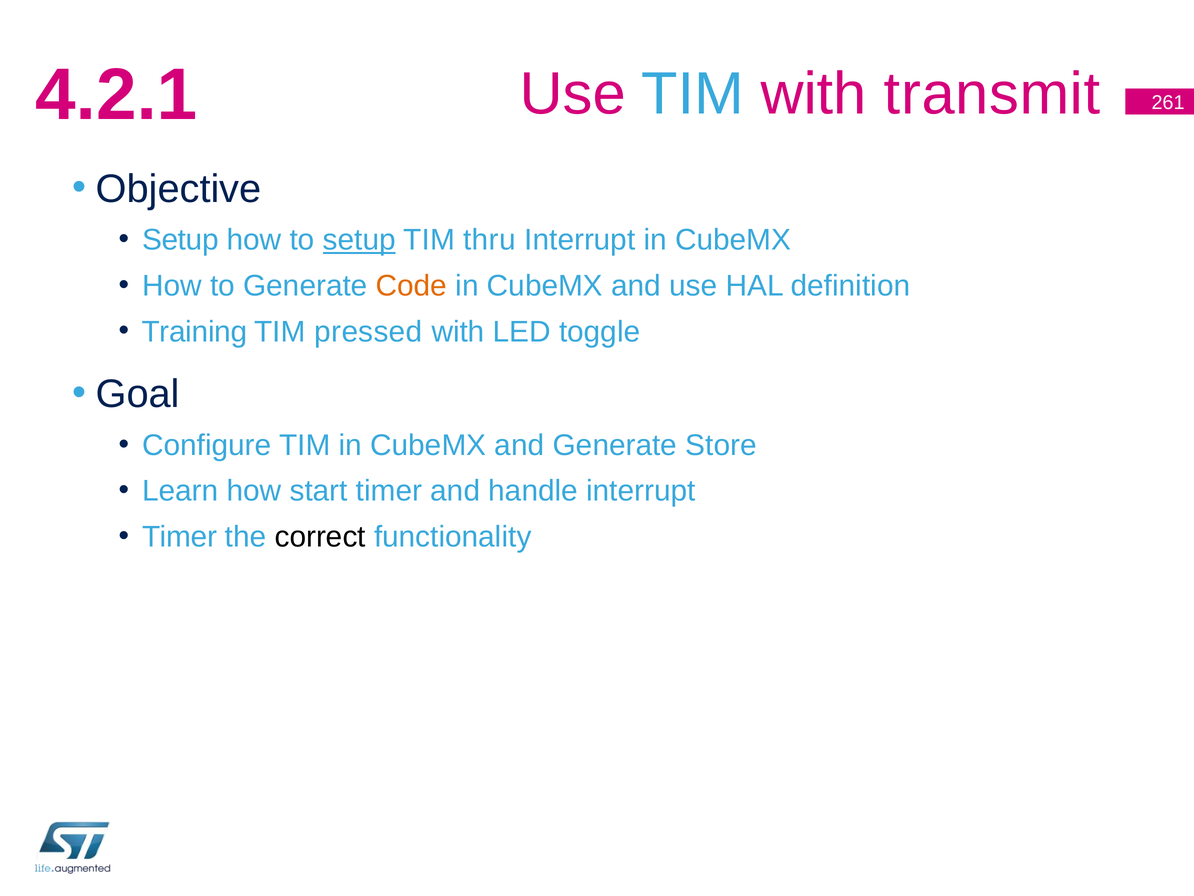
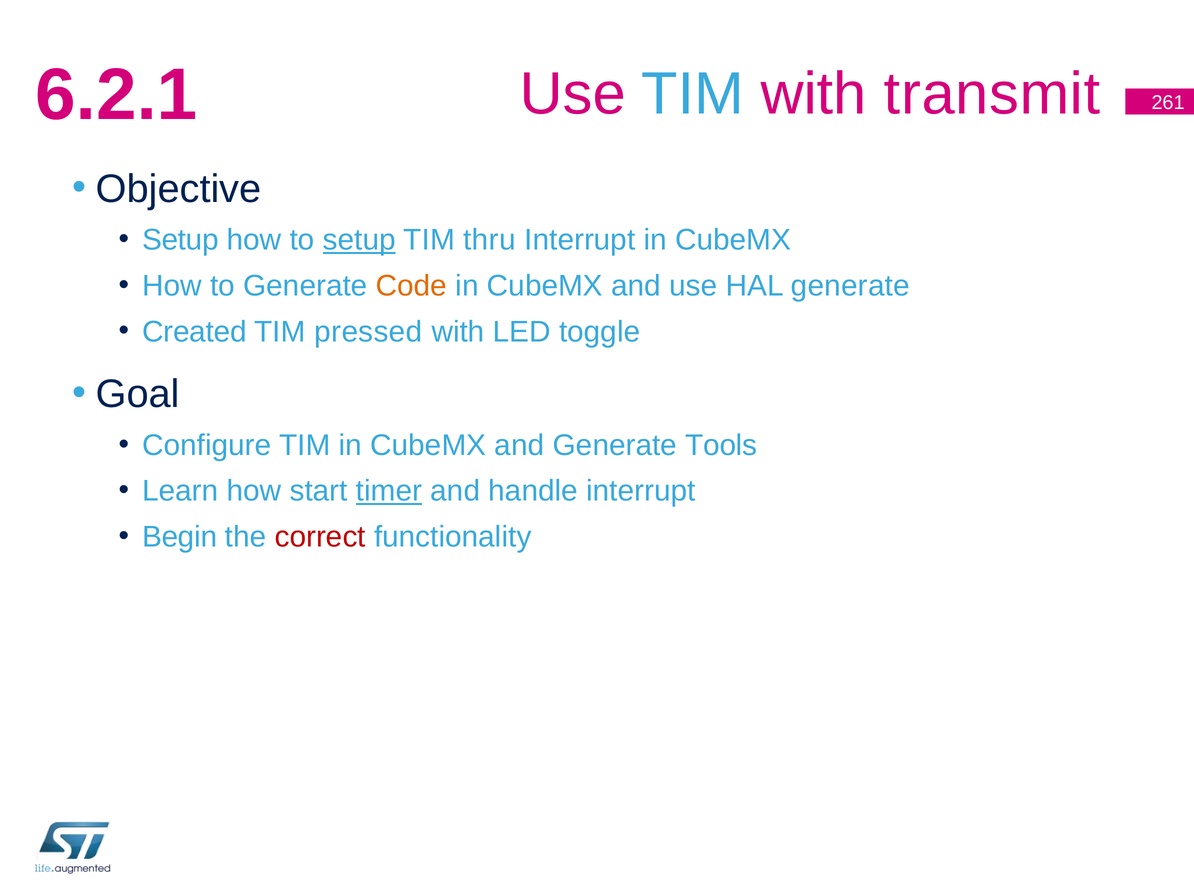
4.2.1: 4.2.1 -> 6.2.1 (116, 95)
HAL definition: definition -> generate (850, 286)
Training: Training -> Created (194, 332)
Store: Store -> Tools (721, 445)
timer underline: none -> present (389, 491)
Timer: Timer -> Begin (180, 537)
correct colour: black -> red (320, 537)
